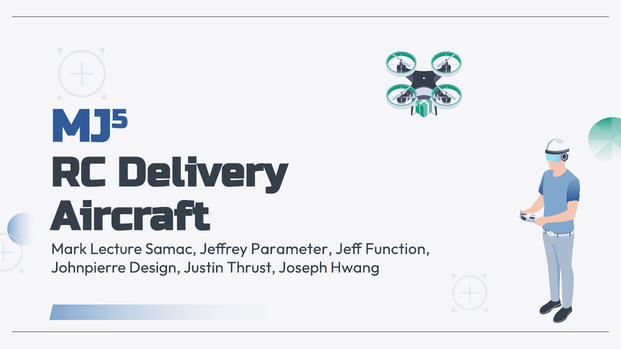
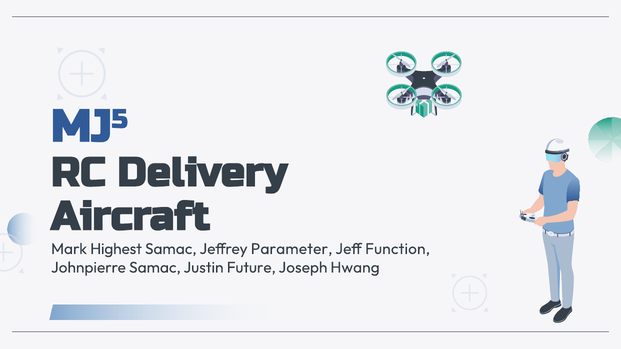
Lecture: Lecture -> Highest (116, 249)
Johnpierre Design: Design -> Samac (155, 268)
Thrust: Thrust -> Future (251, 268)
